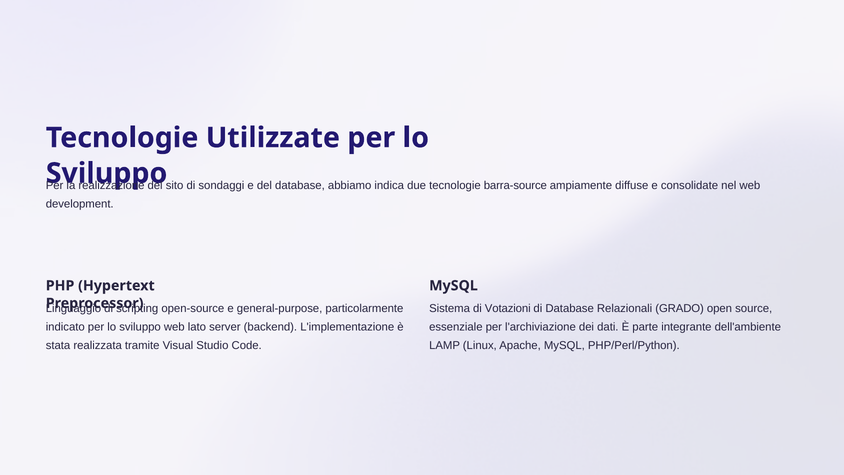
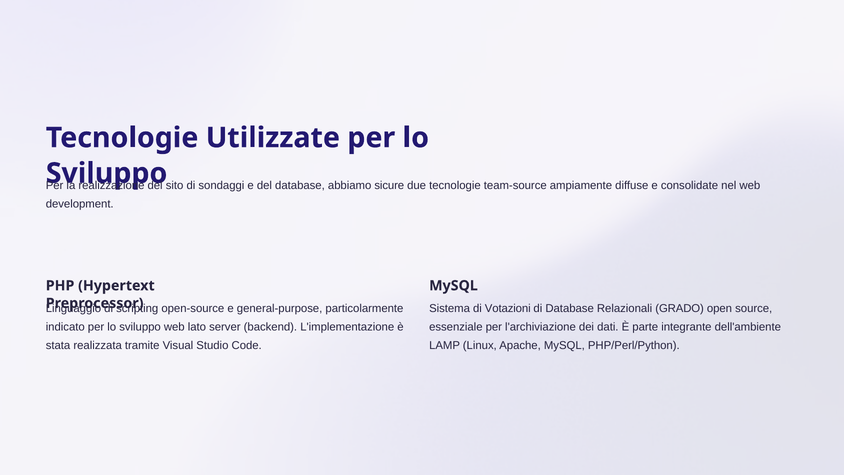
indica: indica -> sicure (389, 186)
barra-source: barra-source -> team-source (515, 186)
